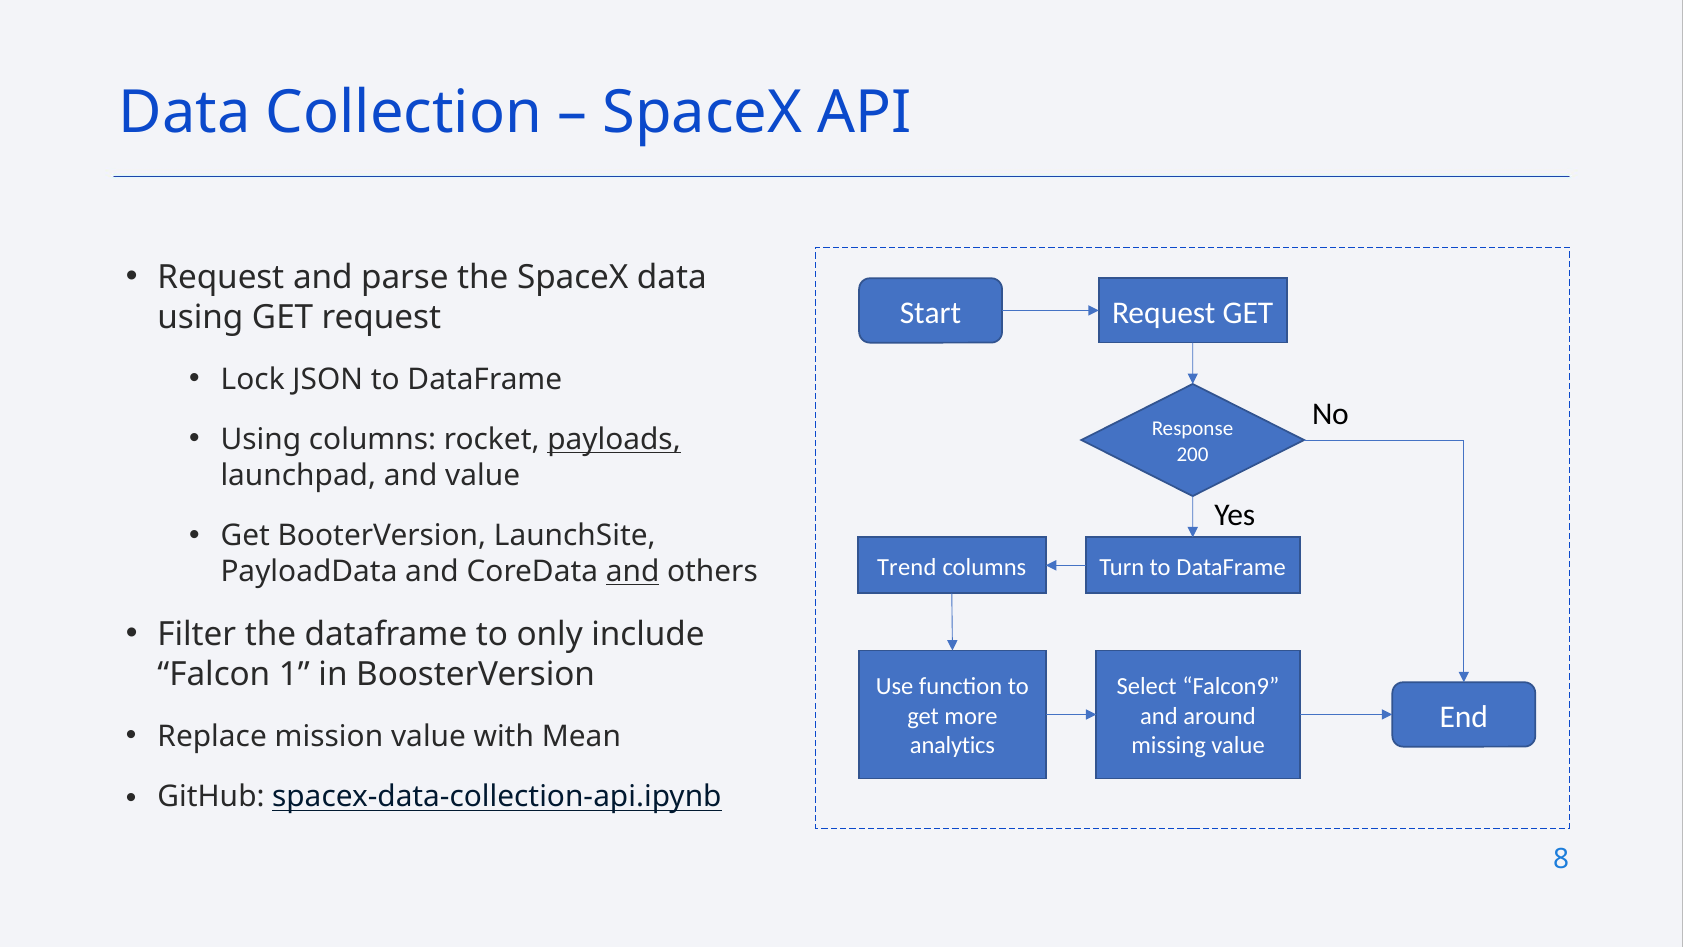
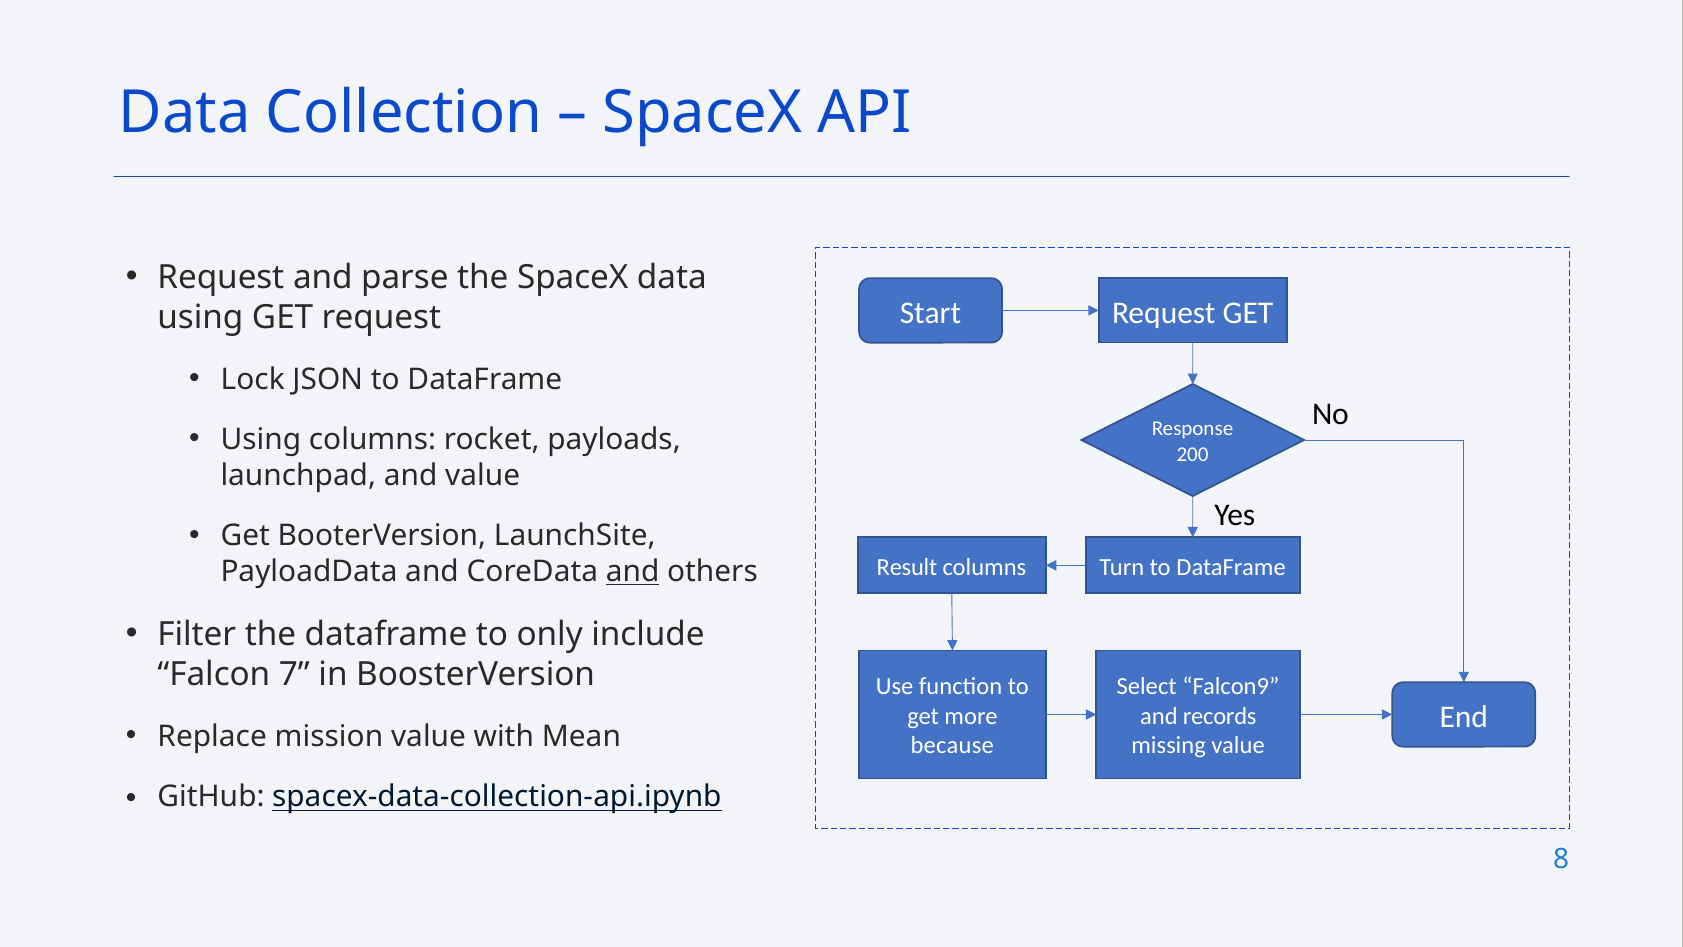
payloads underline: present -> none (614, 440)
Trend: Trend -> Result (907, 567)
1: 1 -> 7 (294, 674)
around: around -> records (1220, 716)
analytics: analytics -> because (952, 745)
